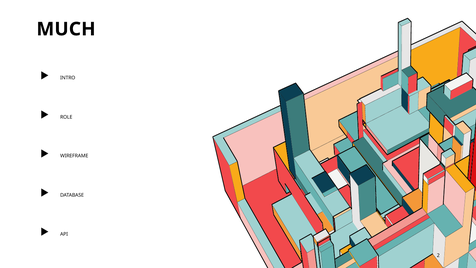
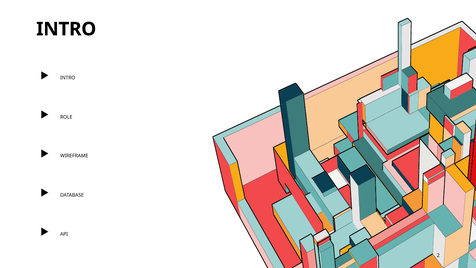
MUCH: MUCH -> INTRO (66, 29)
